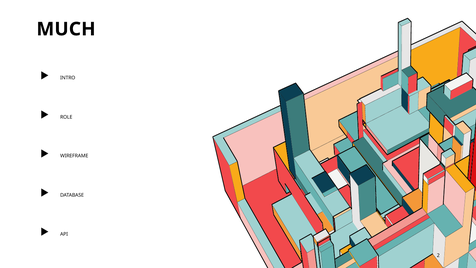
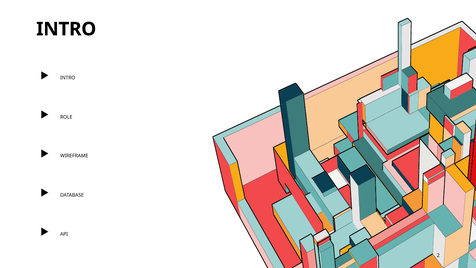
MUCH: MUCH -> INTRO (66, 29)
